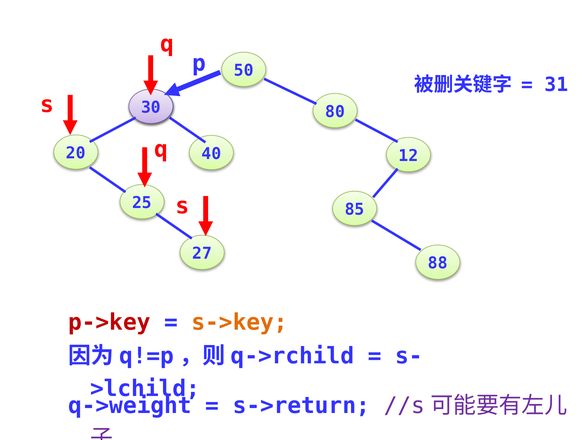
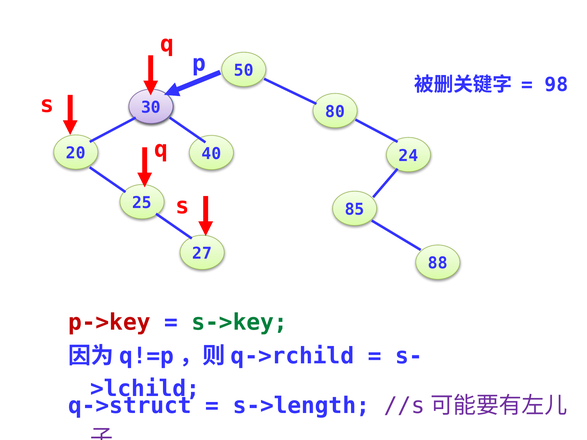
31: 31 -> 98 (556, 85)
12: 12 -> 24 (408, 156)
s->key colour: orange -> green (240, 322)
q->weight: q->weight -> q->struct (130, 406)
s->return: s->return -> s->length (301, 406)
